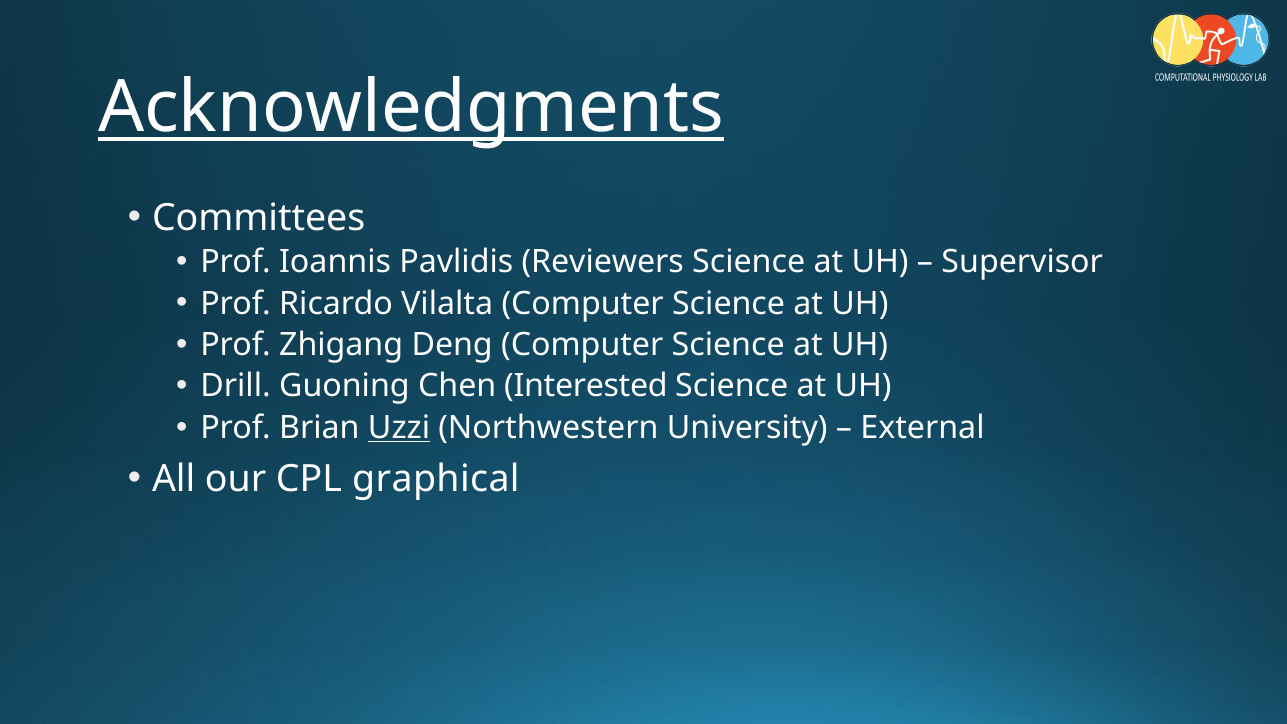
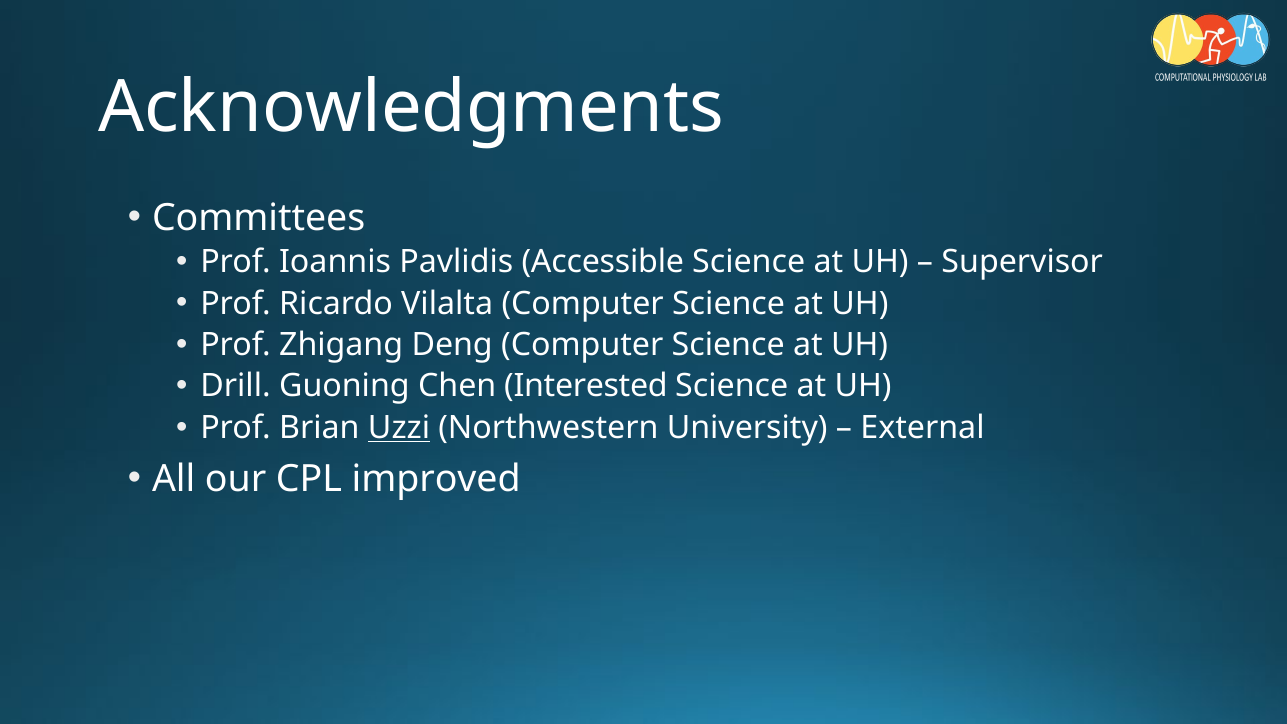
Acknowledgments underline: present -> none (411, 108)
Reviewers: Reviewers -> Accessible (603, 262)
graphical: graphical -> improved (436, 479)
